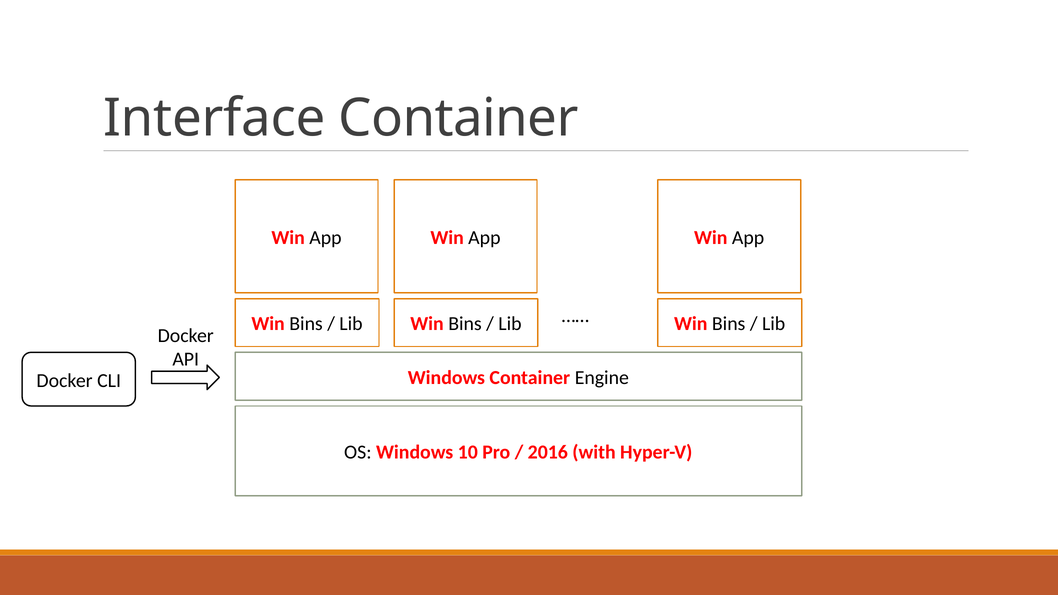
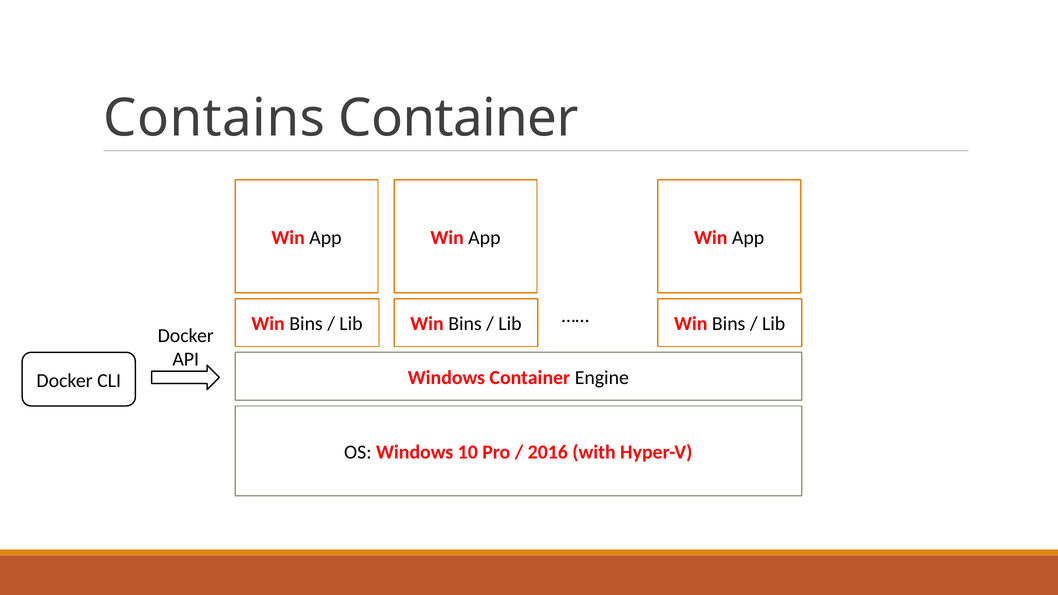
Interface: Interface -> Contains (214, 119)
